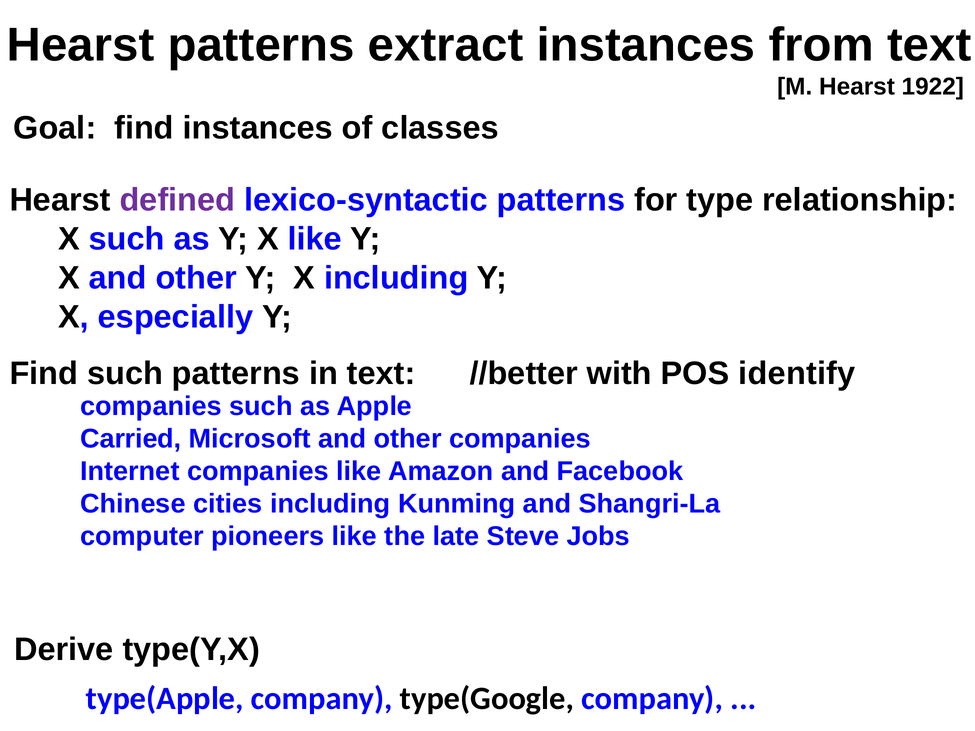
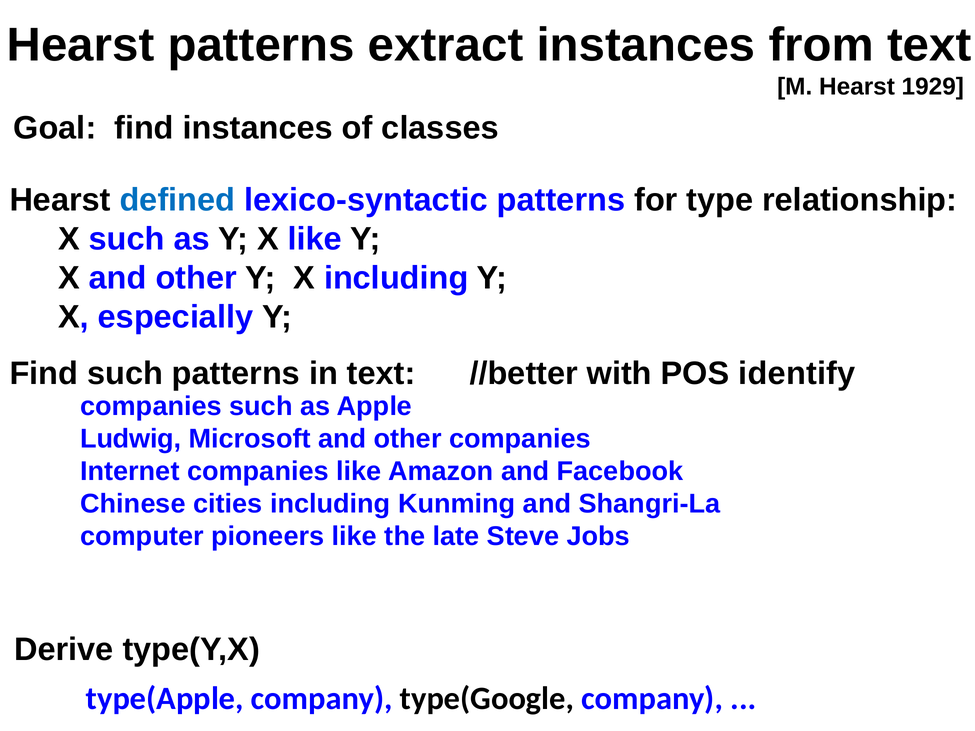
1922: 1922 -> 1929 (933, 87)
defined colour: purple -> blue (177, 200)
Carried: Carried -> Ludwig (131, 439)
